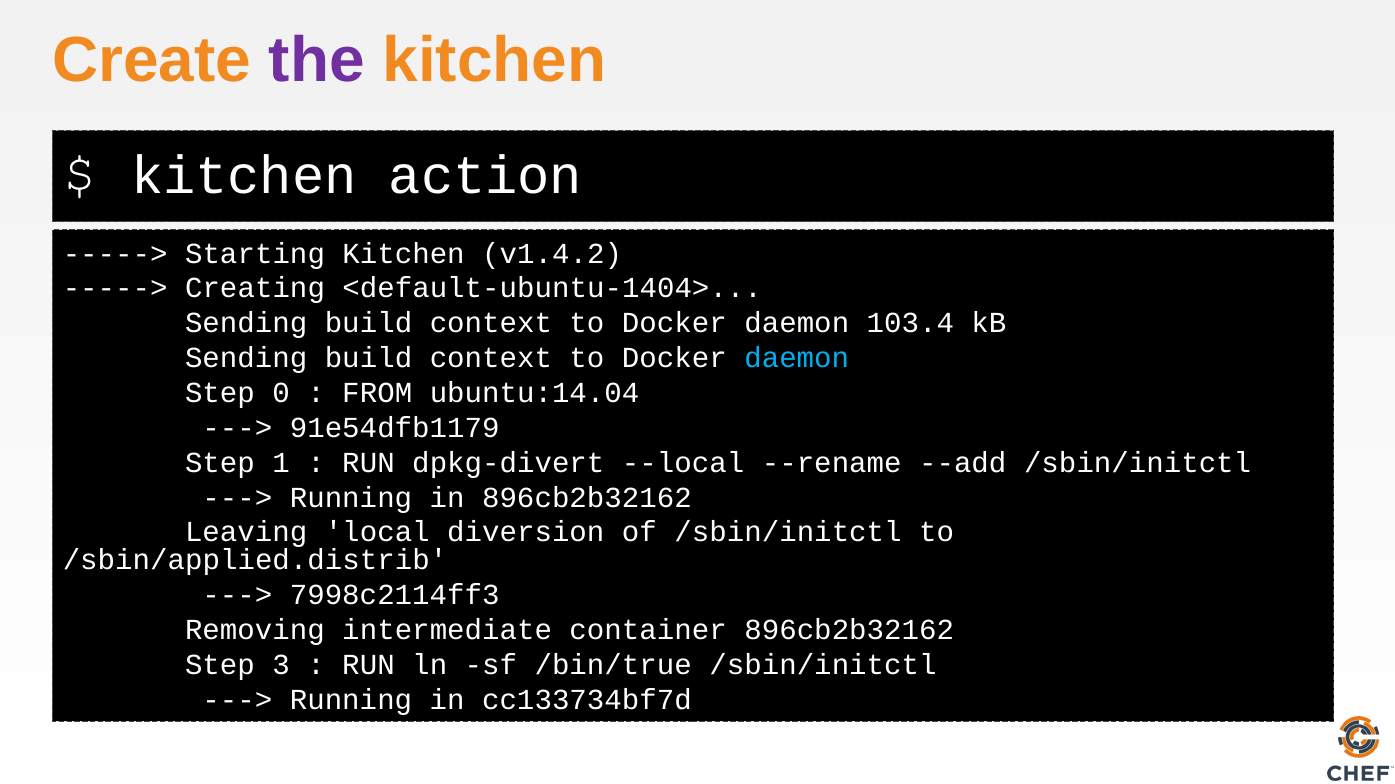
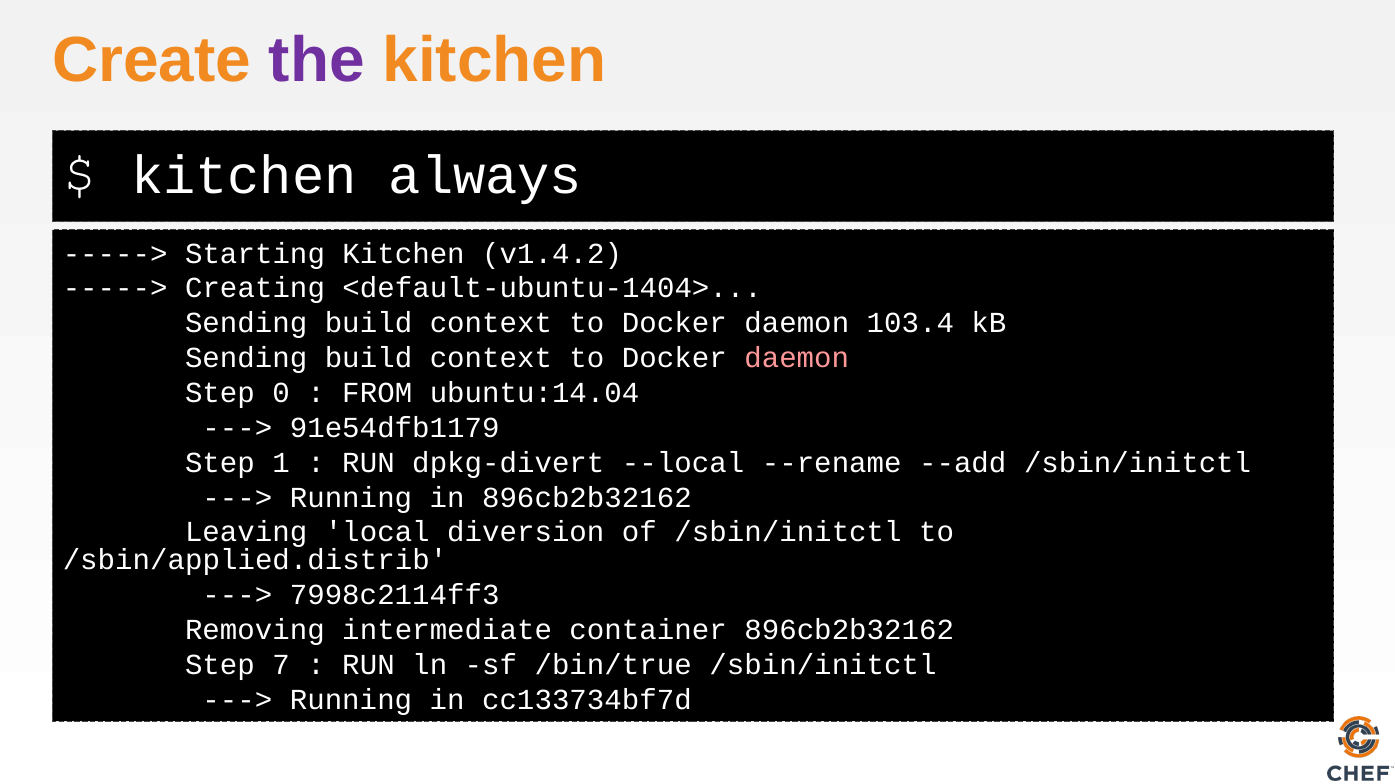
action: action -> always (485, 176)
daemon colour: light blue -> pink (797, 358)
3: 3 -> 7 (281, 665)
